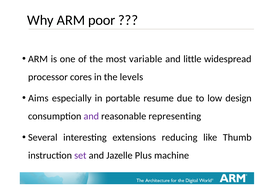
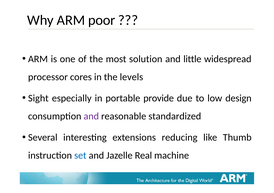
variable: variable -> solution (146, 59)
Aims: Aims -> Sight (38, 99)
resume: resume -> provide (159, 99)
representing: representing -> standardized (175, 117)
set colour: purple -> blue (80, 156)
Plus: Plus -> Real (143, 156)
